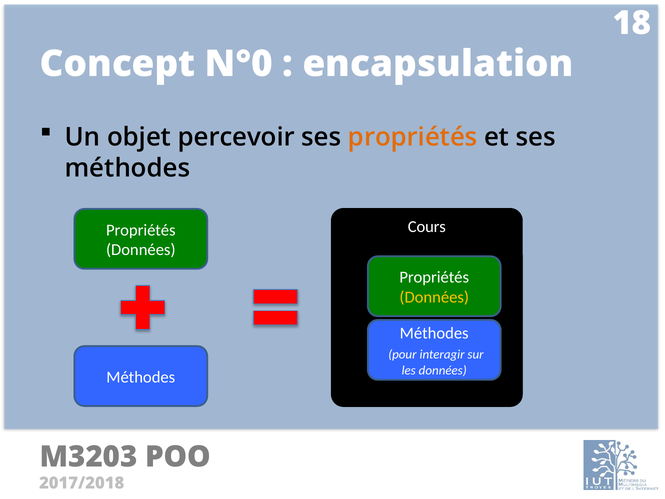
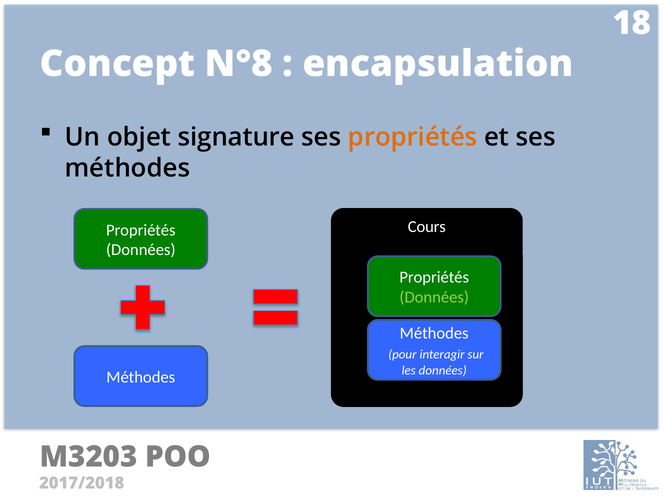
N°0: N°0 -> N°8 (239, 64)
percevoir: percevoir -> signature (236, 137)
Données colour: yellow -> light green (434, 297)
